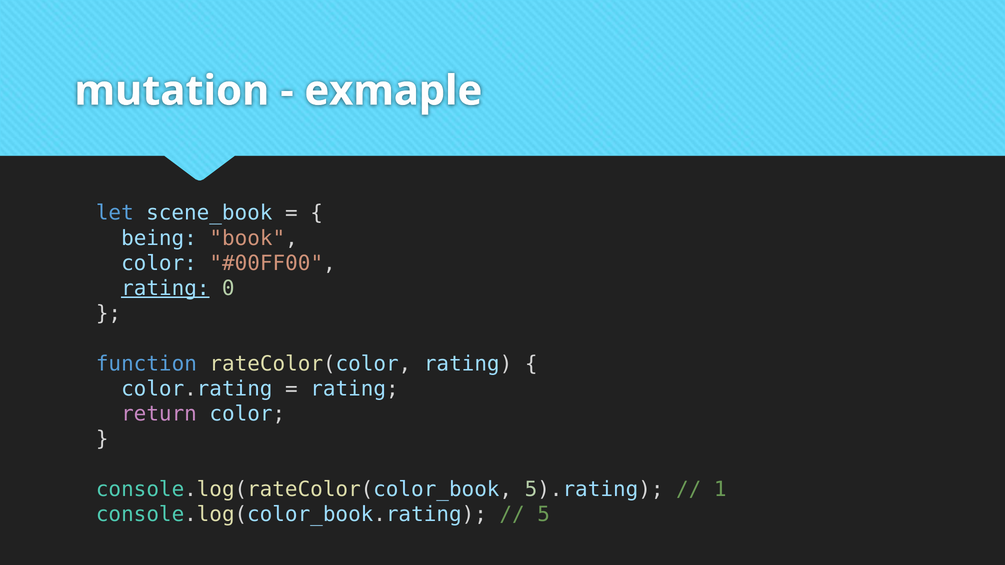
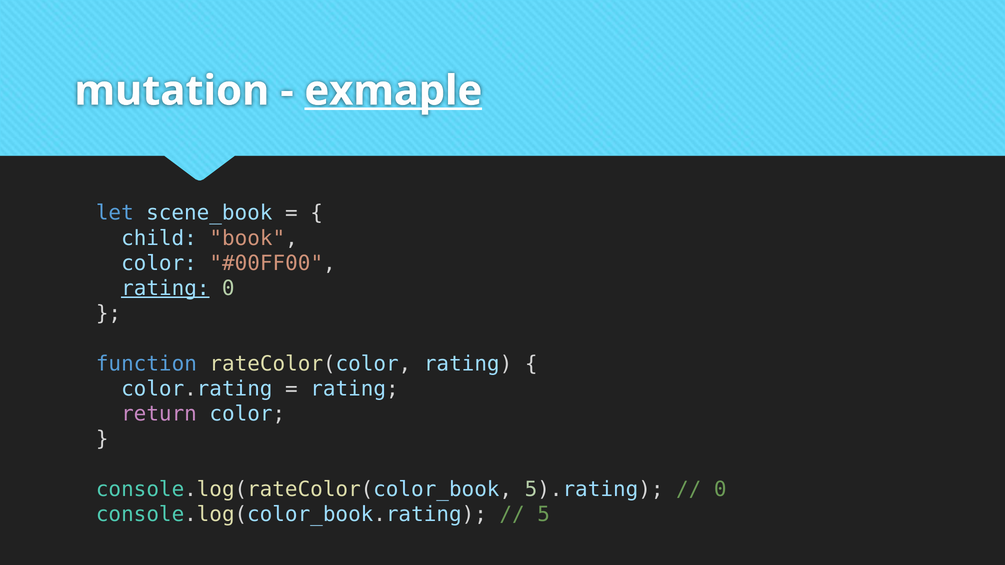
exmaple underline: none -> present (393, 91)
being: being -> child (159, 238)
1: 1 -> 0 (720, 490)
